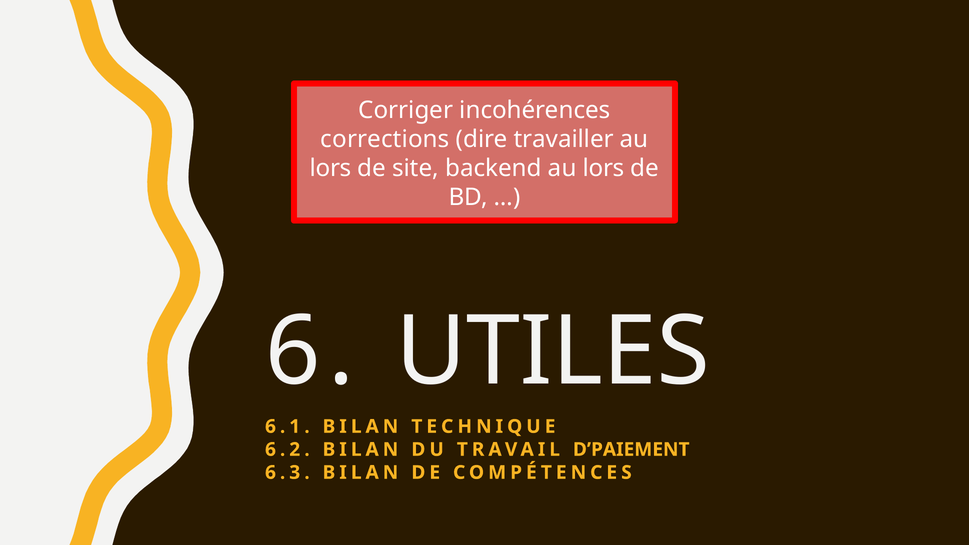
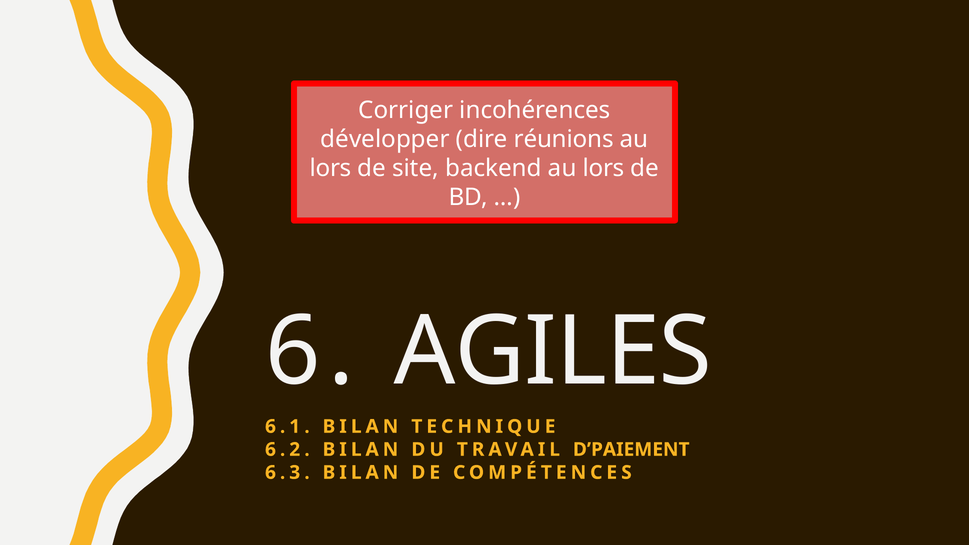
corrections: corrections -> développer (385, 139)
travailler: travailler -> réunions (564, 139)
UTILES: UTILES -> AGILES (553, 352)
